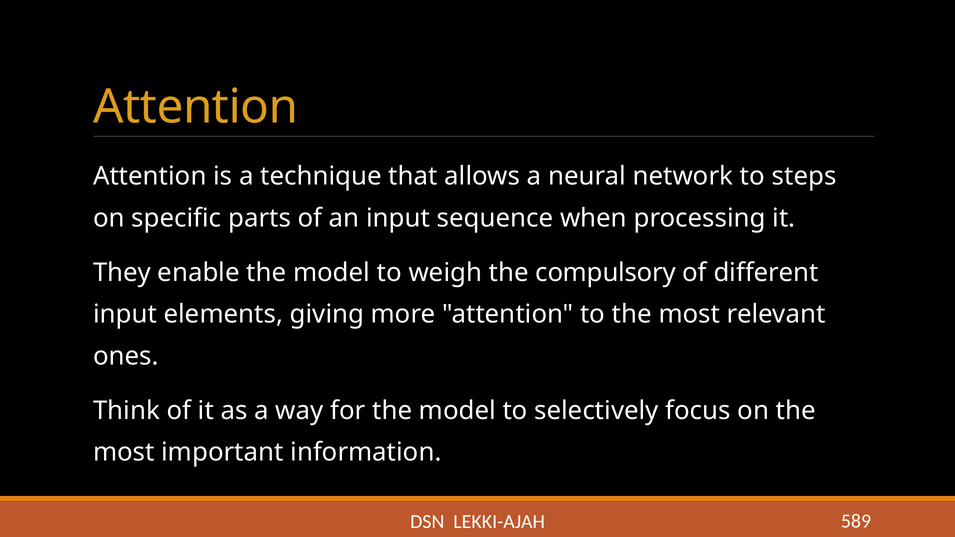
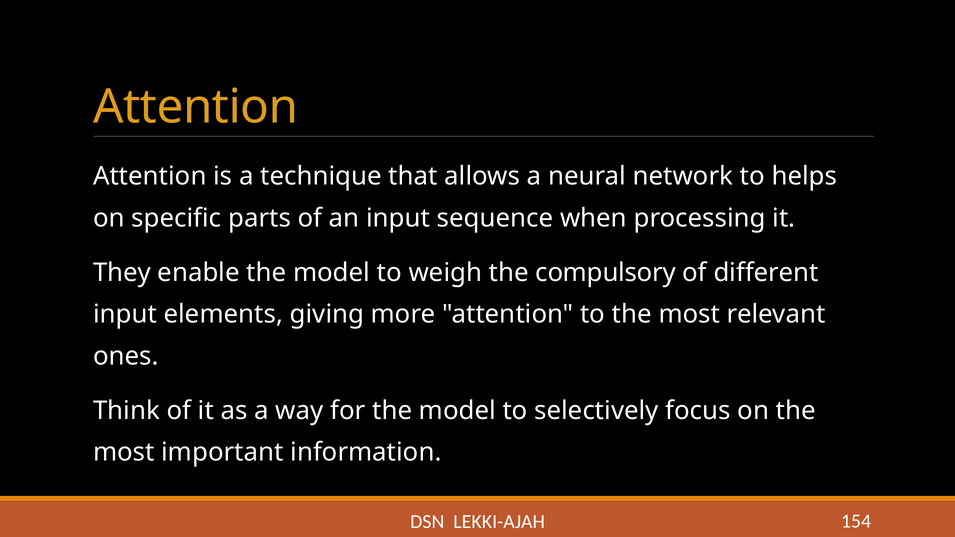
steps: steps -> helps (804, 176)
589: 589 -> 154 (856, 521)
